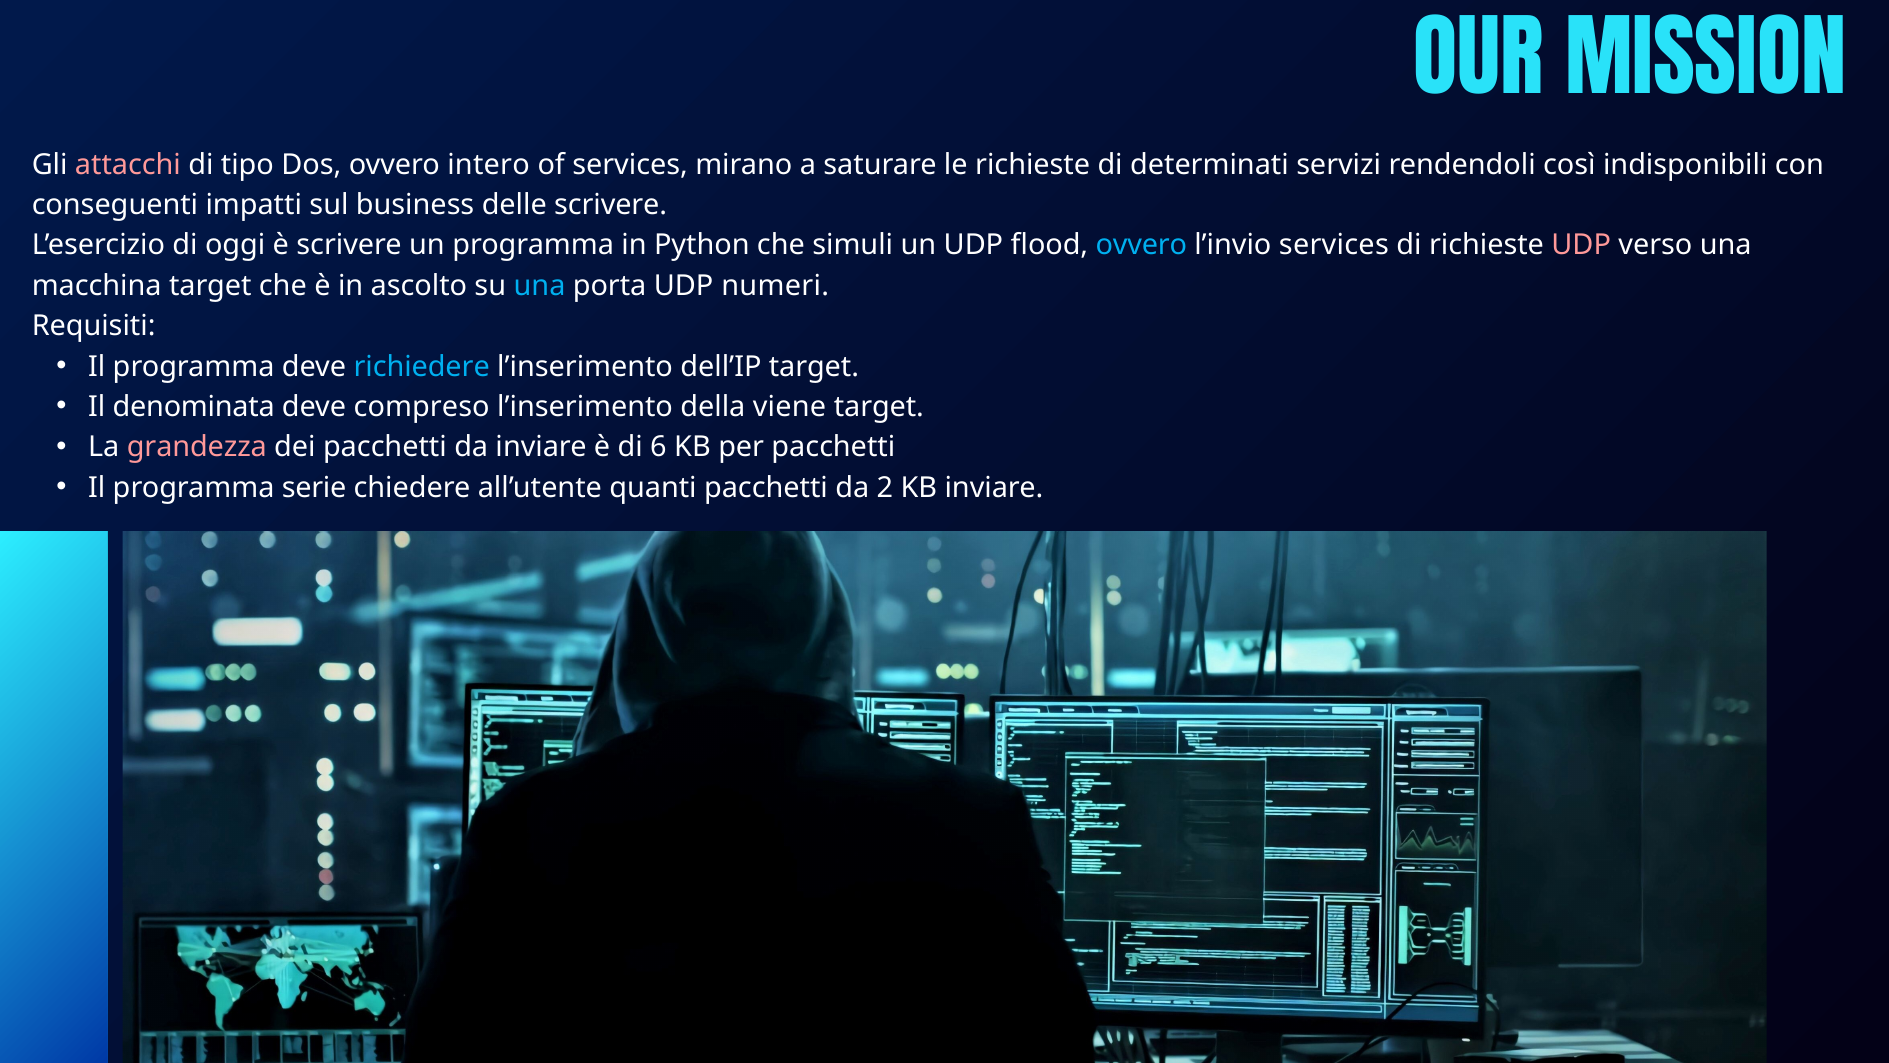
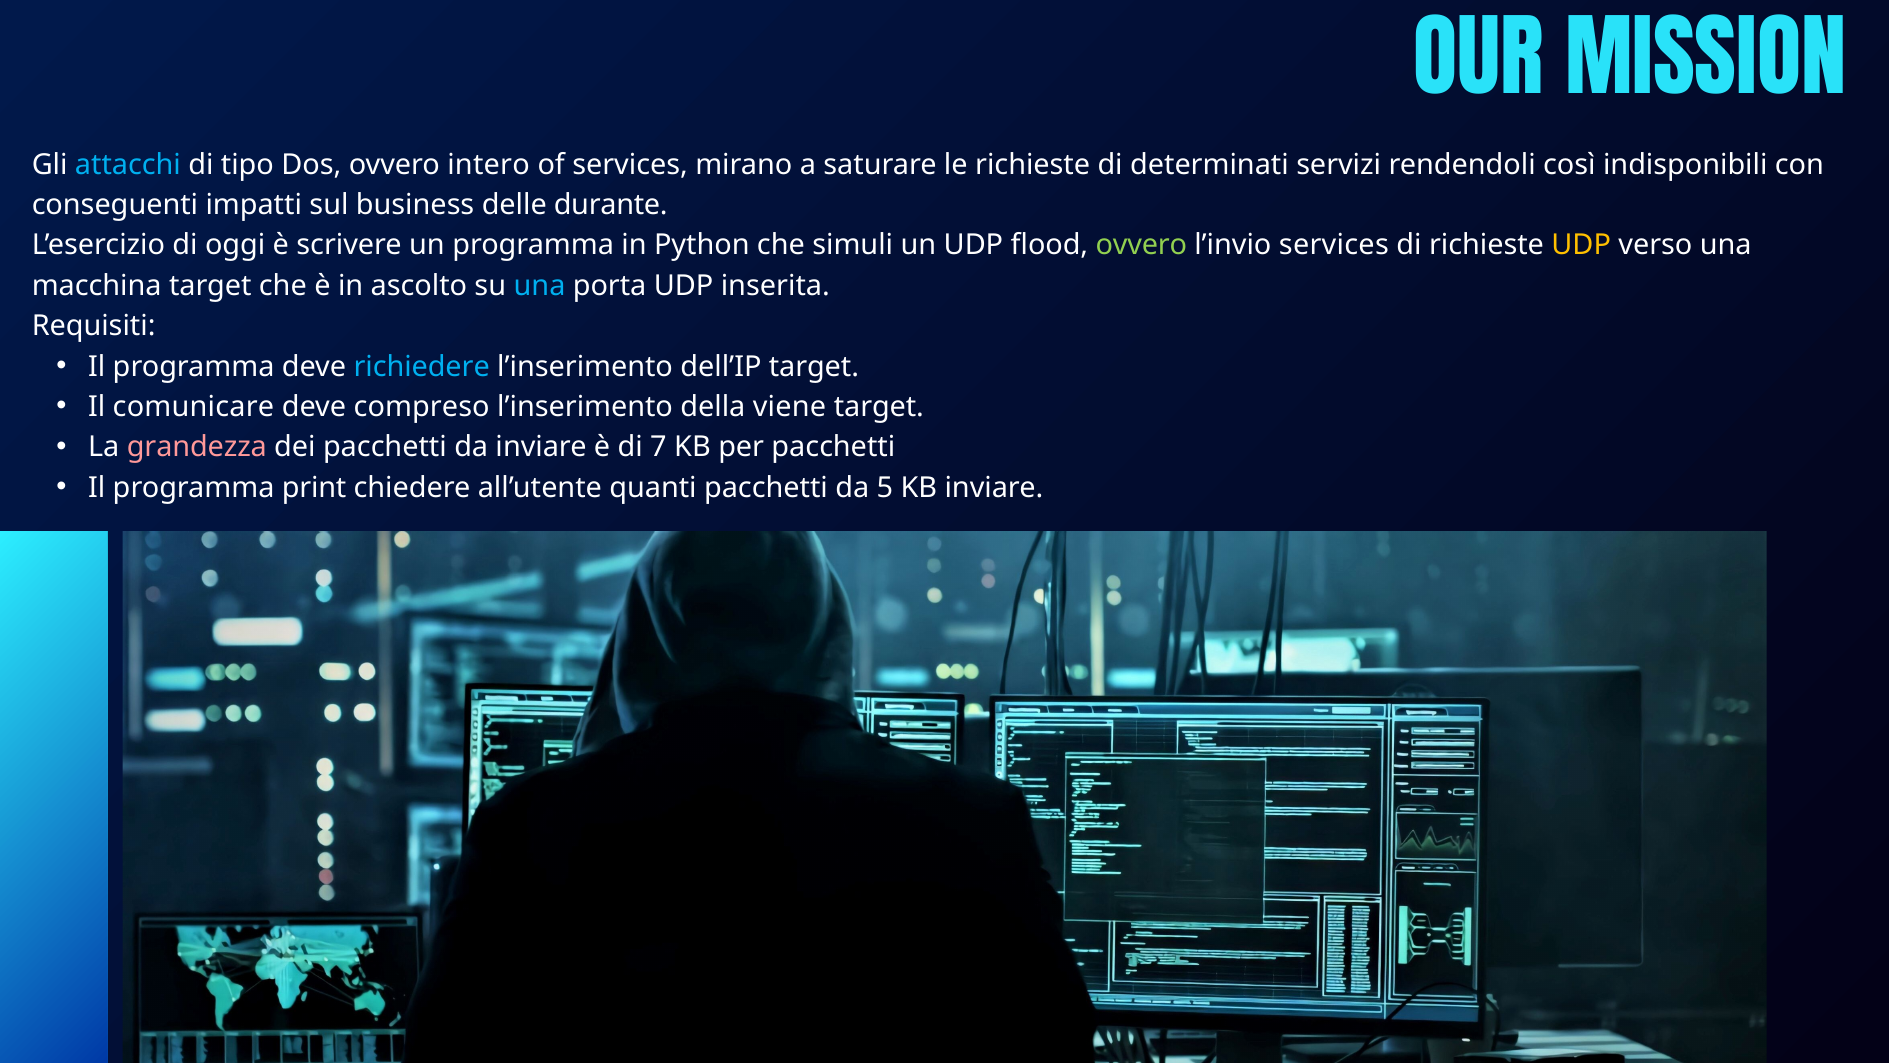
attacchi colour: pink -> light blue (128, 164)
delle scrivere: scrivere -> durante (611, 205)
ovvero colour: light blue -> light green (1141, 245)
UDP colour: pink -> yellow (1581, 245)
numeri: numeri -> inserita (775, 286)
denominata: denominata -> comunicare (193, 407)
6: 6 -> 7 (658, 447)
serie: serie -> print (314, 488)
2: 2 -> 5 (885, 488)
